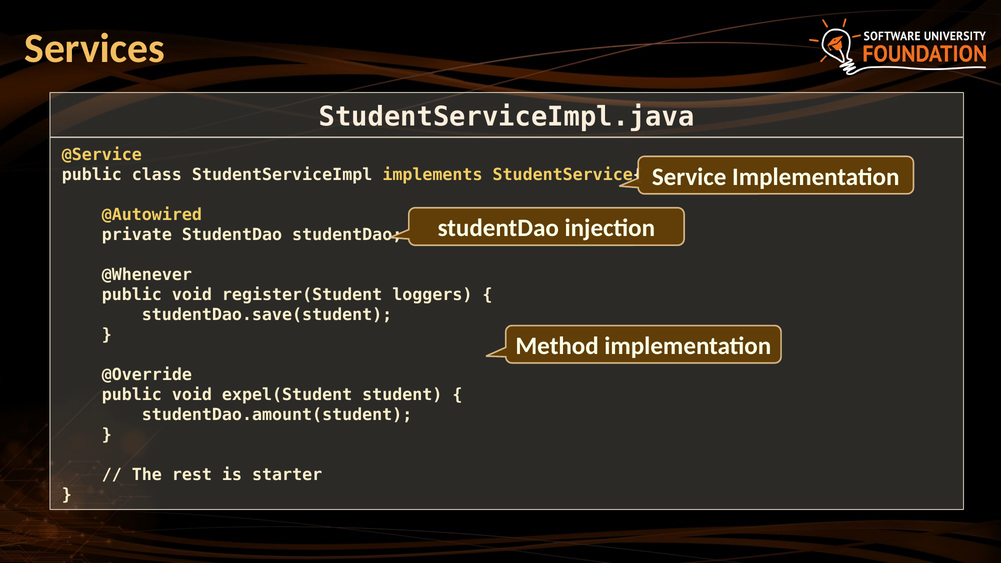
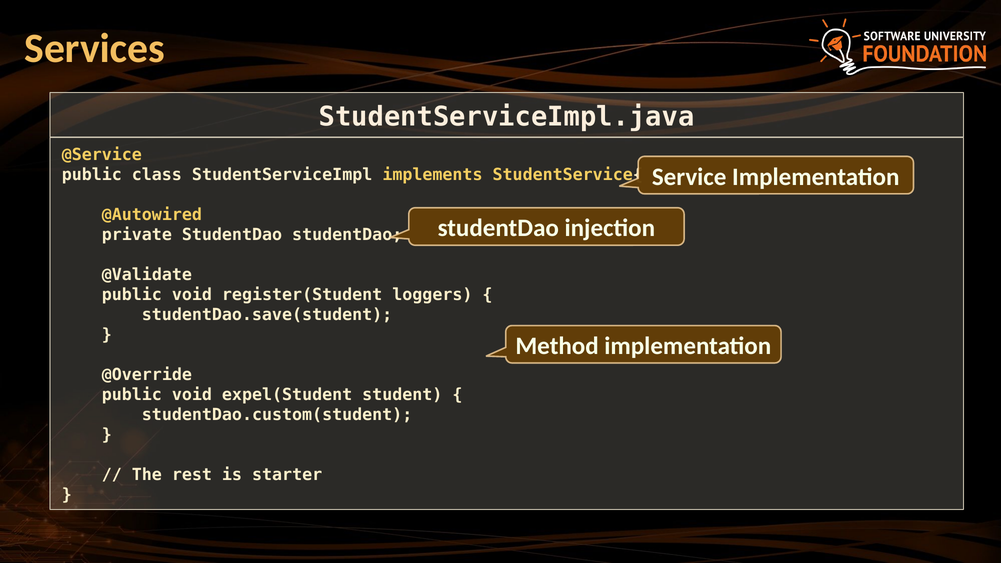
@Whenever: @Whenever -> @Validate (147, 275)
studentDao.amount(student: studentDao.amount(student -> studentDao.custom(student (277, 415)
